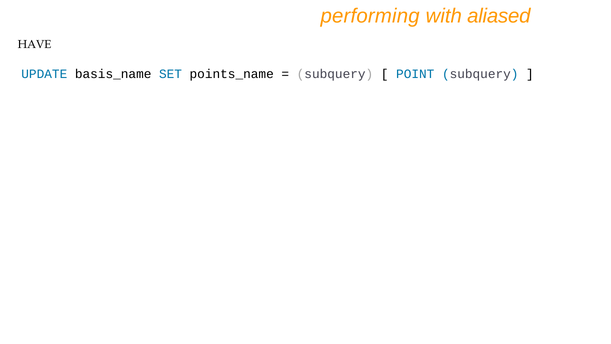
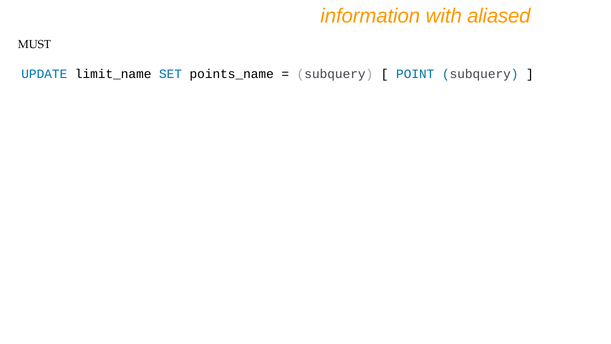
performing: performing -> information (370, 16)
HAVE: HAVE -> MUST (34, 45)
basis_name: basis_name -> limit_name (113, 74)
